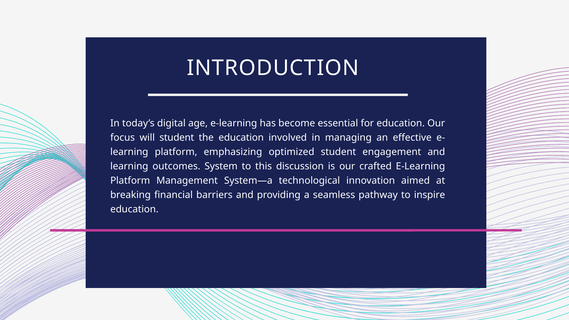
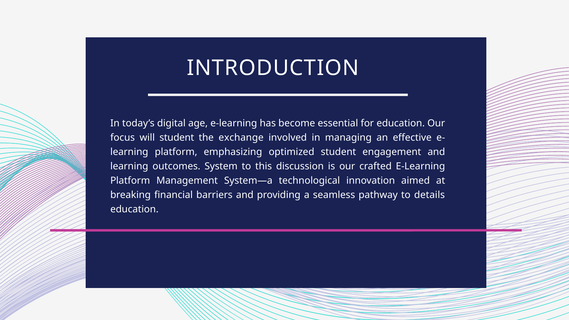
the education: education -> exchange (241, 138)
inspire: inspire -> details (430, 195)
